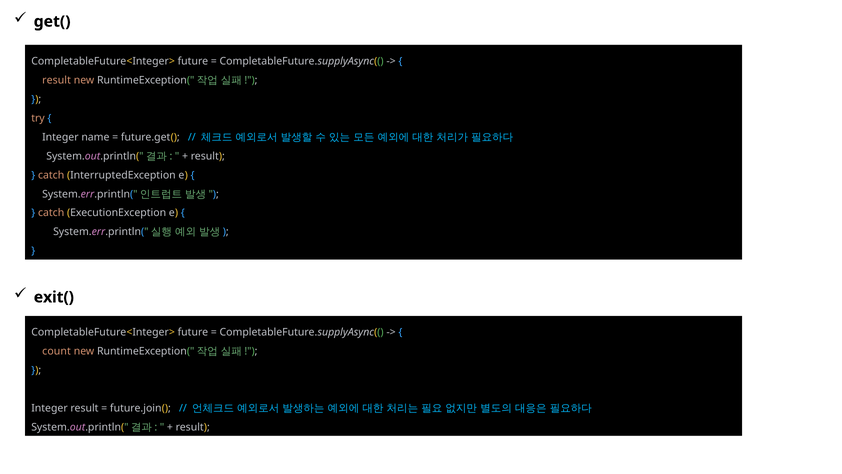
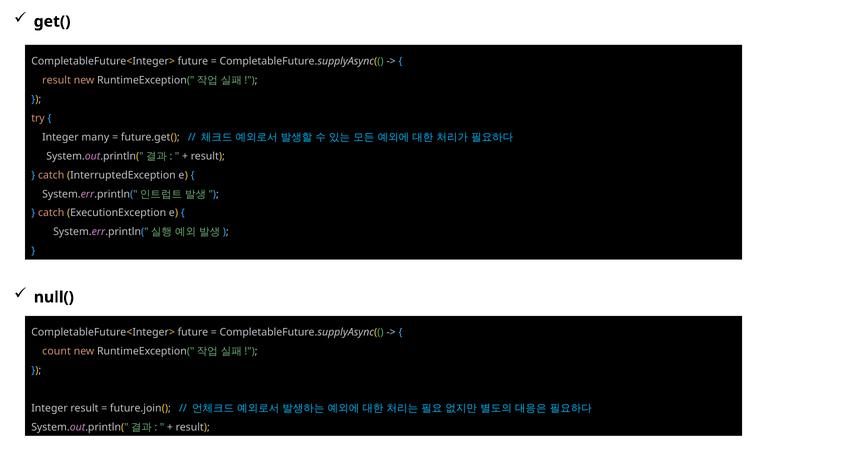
name: name -> many (95, 137)
exit(: exit( -> null( (54, 297)
